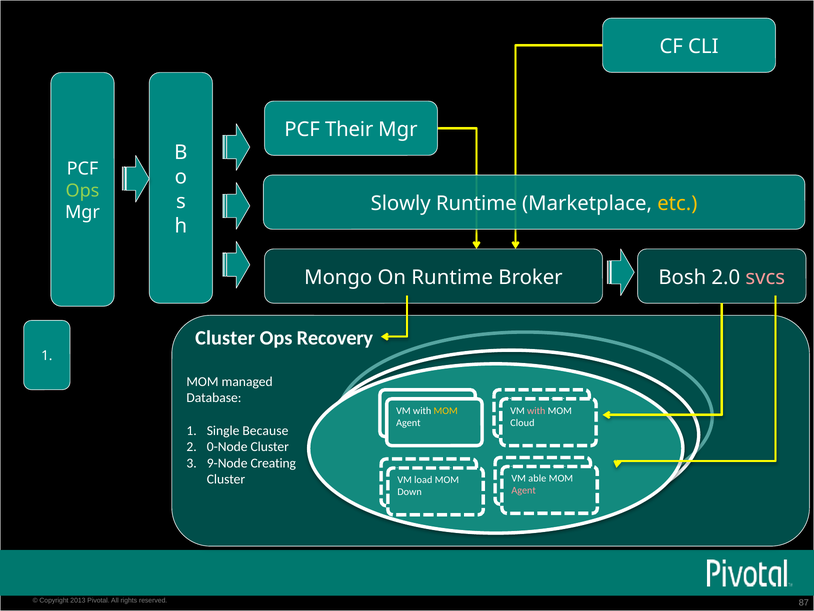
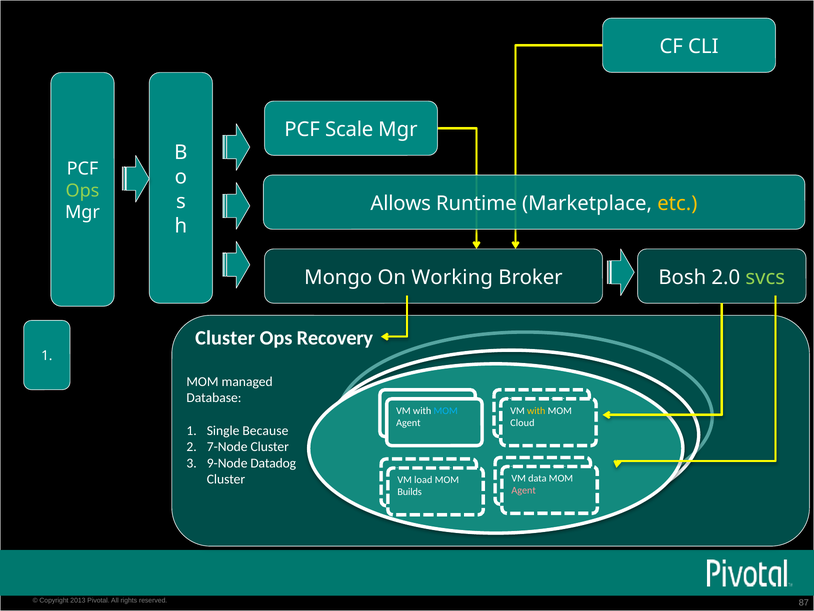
Their: Their -> Scale (349, 130)
Slowly: Slowly -> Allows (401, 203)
On Runtime: Runtime -> Working (452, 277)
svcs colour: pink -> light green (765, 277)
MOM colour: yellow -> light blue (446, 410)
with colour: pink -> yellow (536, 410)
0-Node: 0-Node -> 7-Node (227, 446)
Creating: Creating -> Datadog (273, 463)
able: able -> data (537, 478)
Down: Down -> Builds (410, 492)
